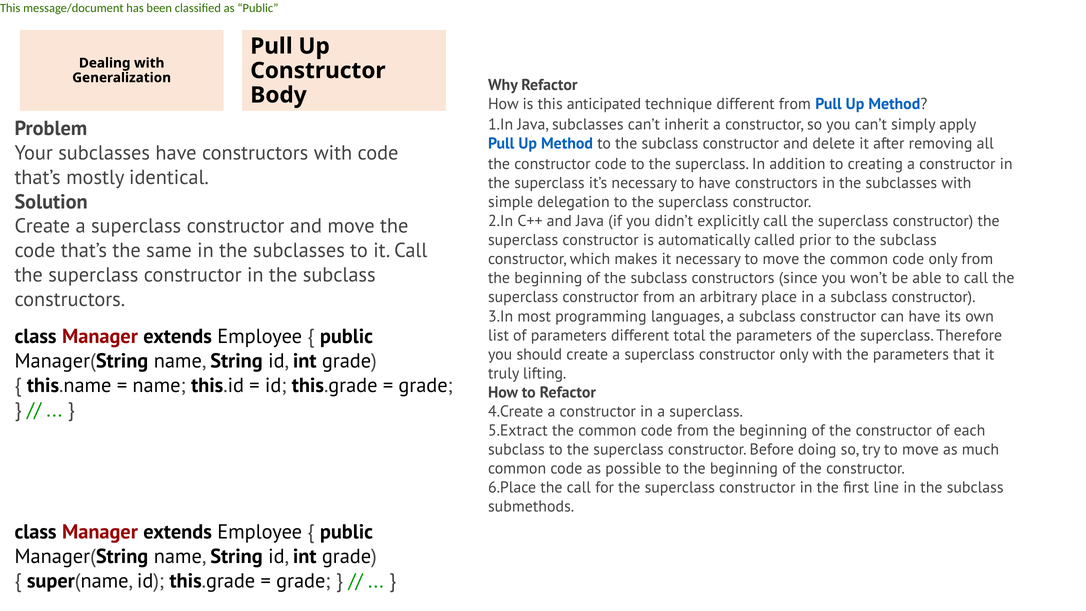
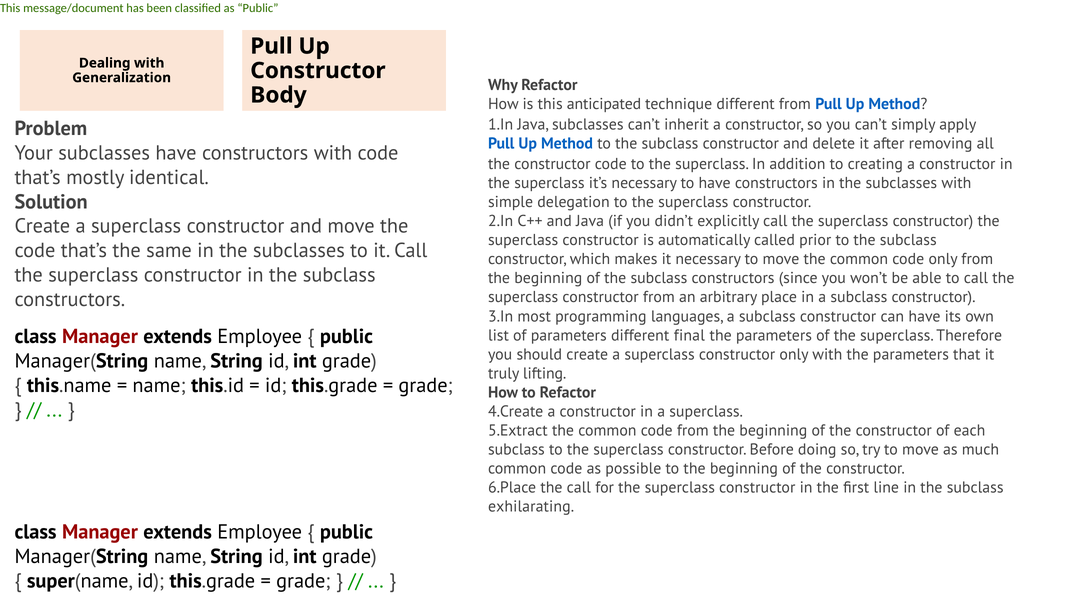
total: total -> final (689, 335)
submethods: submethods -> exhilarating (531, 506)
